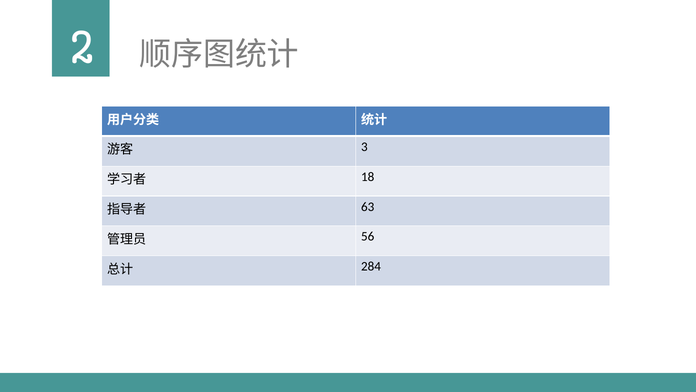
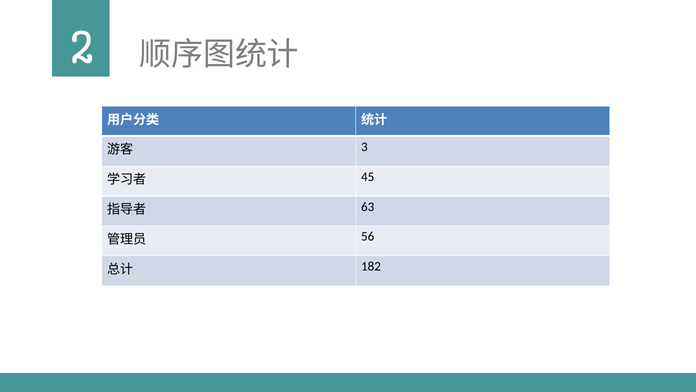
18: 18 -> 45 (368, 177)
284: 284 -> 182 (371, 266)
